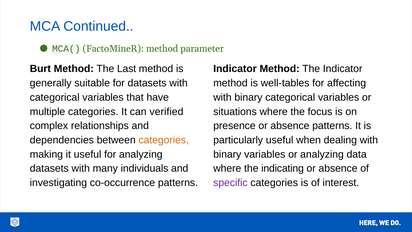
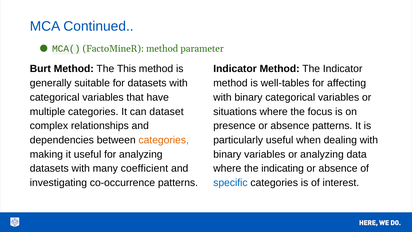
Last: Last -> This (127, 69)
verified: verified -> dataset (167, 111)
individuals: individuals -> coefficient (144, 168)
specific colour: purple -> blue (230, 183)
